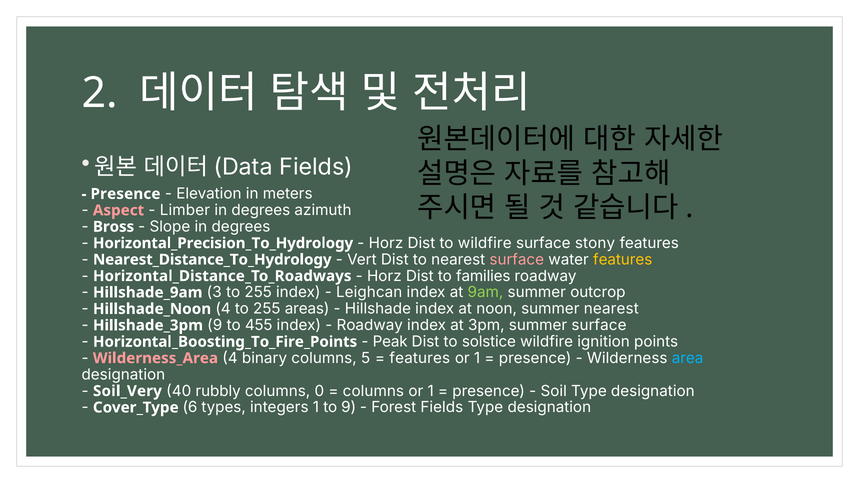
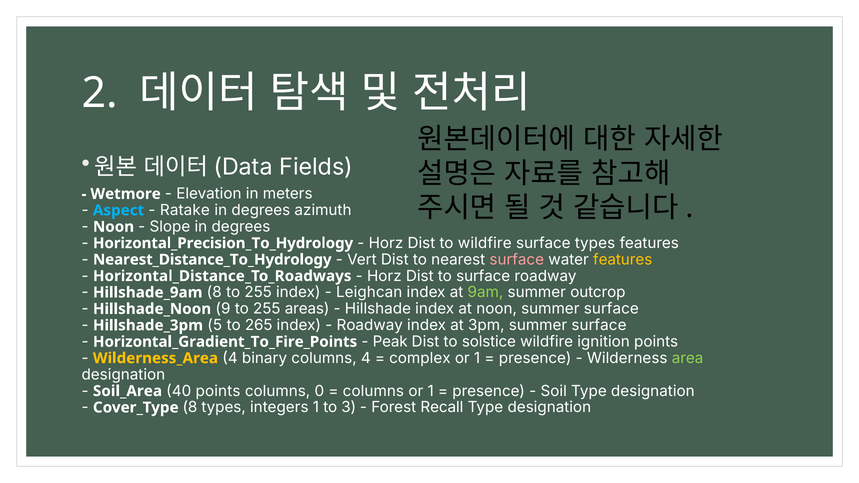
Presence: Presence -> Wetmore (126, 194)
Aspect colour: pink -> light blue (119, 210)
Limber: Limber -> Ratake (185, 210)
Bross: Bross -> Noon (113, 227)
surface stony: stony -> types (595, 243)
to families: families -> surface (483, 276)
Hillshade_9am 3: 3 -> 8 (214, 293)
Hillshade_Noon 4: 4 -> 9 (223, 309)
noon summer nearest: nearest -> surface (611, 309)
Hillshade_3pm 9: 9 -> 5 (215, 325)
455: 455 -> 265 (259, 325)
Horizontal_Boosting_To_Fire_Points: Horizontal_Boosting_To_Fire_Points -> Horizontal_Gradient_To_Fire_Points (225, 342)
Wilderness_Area colour: pink -> yellow (155, 358)
columns 5: 5 -> 4 (366, 358)
features: features -> complex (420, 358)
area colour: light blue -> light green (688, 358)
Soil_Very: Soil_Very -> Soil_Area (127, 391)
40 rubbly: rubbly -> points (218, 391)
Cover_Type 6: 6 -> 8 (190, 408)
to 9: 9 -> 3 (349, 408)
Forest Fields: Fields -> Recall (442, 408)
